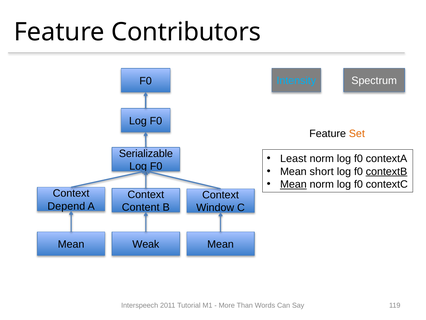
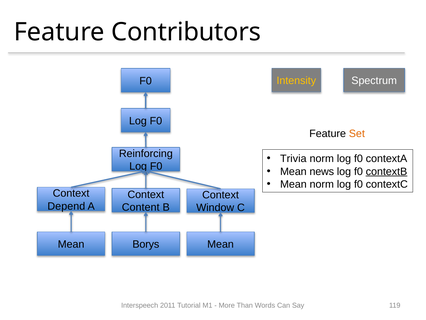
Intensity colour: light blue -> yellow (296, 81)
Serializable: Serializable -> Reinforcing (146, 153)
Least: Least -> Trivia (293, 158)
short: short -> news (322, 171)
Mean underline: present -> none (293, 184)
Weak: Weak -> Borys (146, 244)
